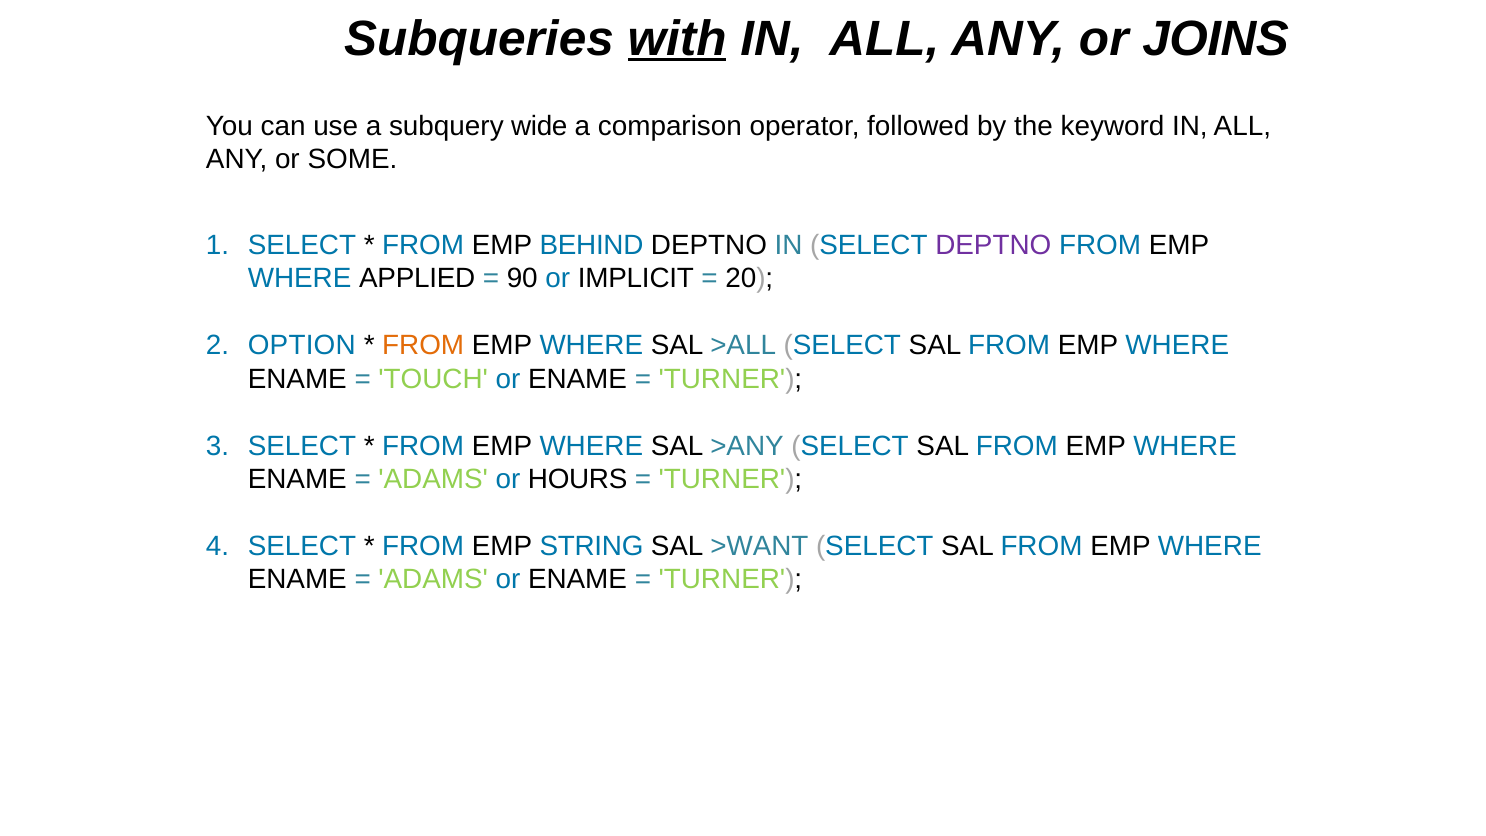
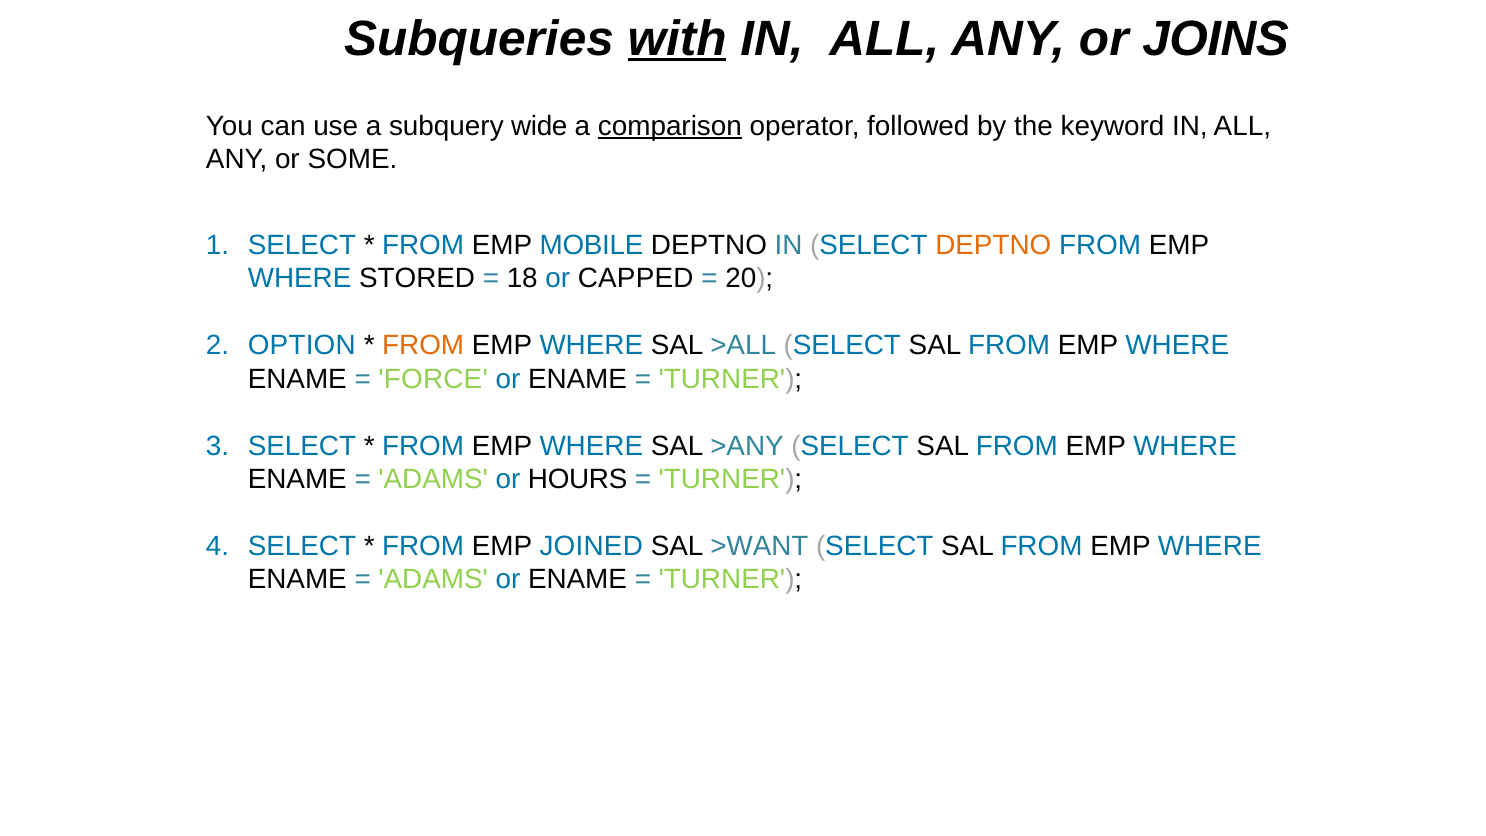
comparison underline: none -> present (670, 126)
BEHIND: BEHIND -> MOBILE (592, 245)
DEPTNO colour: purple -> orange (993, 245)
APPLIED: APPLIED -> STORED (417, 279)
90: 90 -> 18 (522, 279)
IMPLICIT: IMPLICIT -> CAPPED (636, 279)
TOUCH: TOUCH -> FORCE (433, 379)
STRING: STRING -> JOINED (591, 546)
